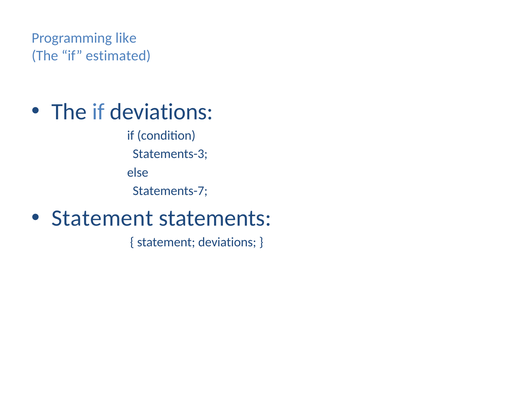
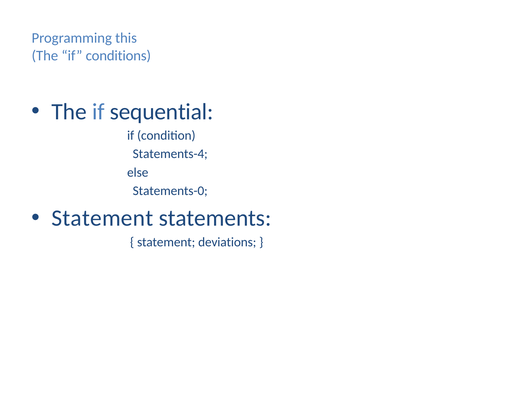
like: like -> this (126, 38)
estimated: estimated -> conditions (118, 56)
if deviations: deviations -> sequential (162, 112)
Statements-3: Statements-3 -> Statements-4 (170, 154)
Statements-7: Statements-7 -> Statements-0 (170, 191)
